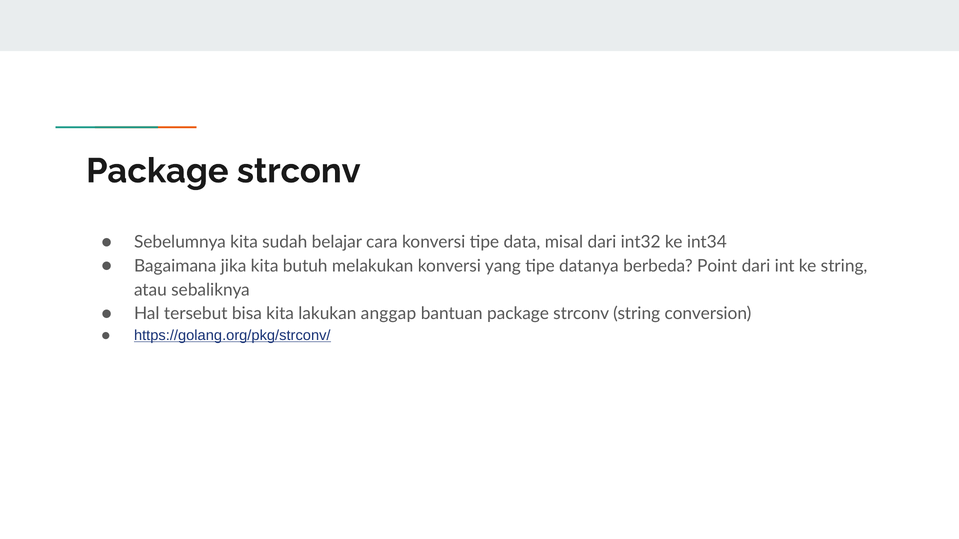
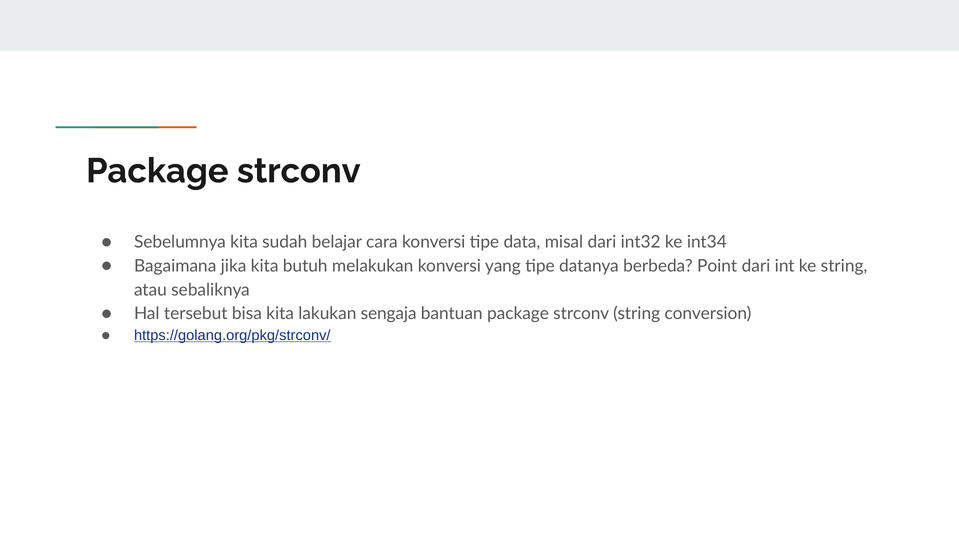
anggap: anggap -> sengaja (389, 314)
